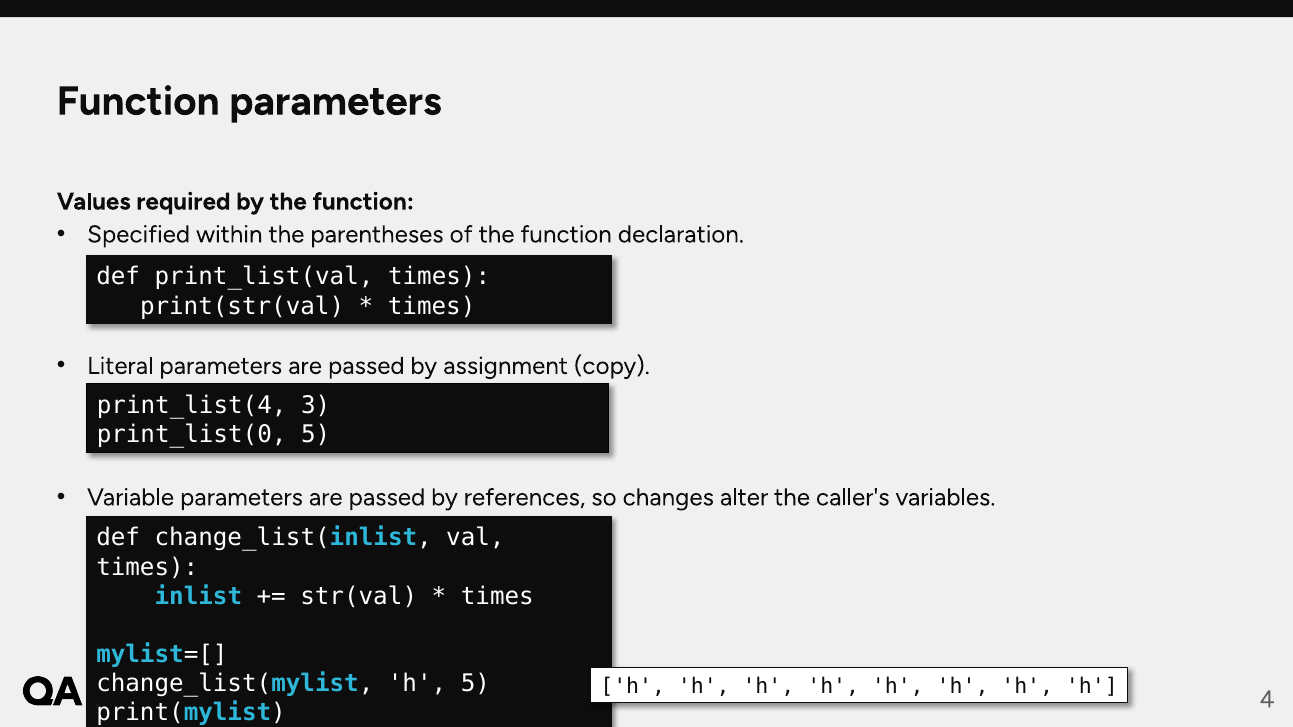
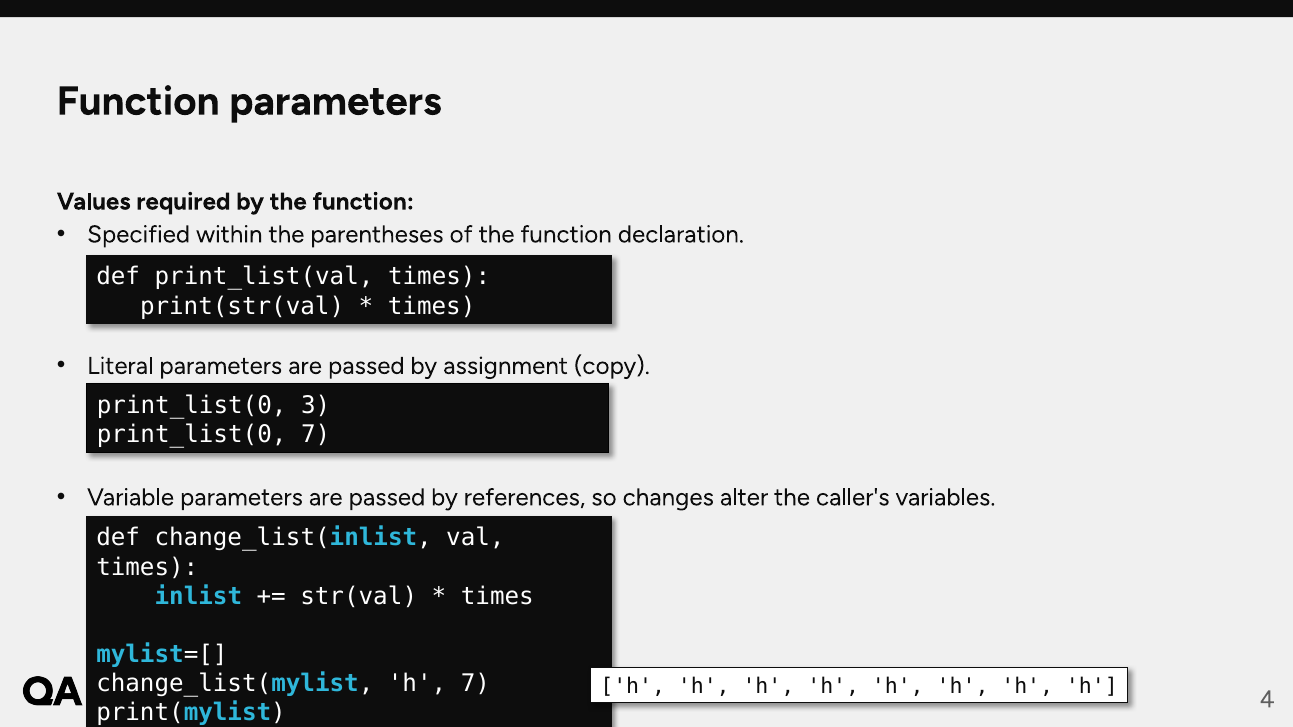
print_list(4: print_list(4 -> print_list(0 (192, 405)
print_list(0 5: 5 -> 7 (316, 434)
h 5: 5 -> 7 (475, 684)
